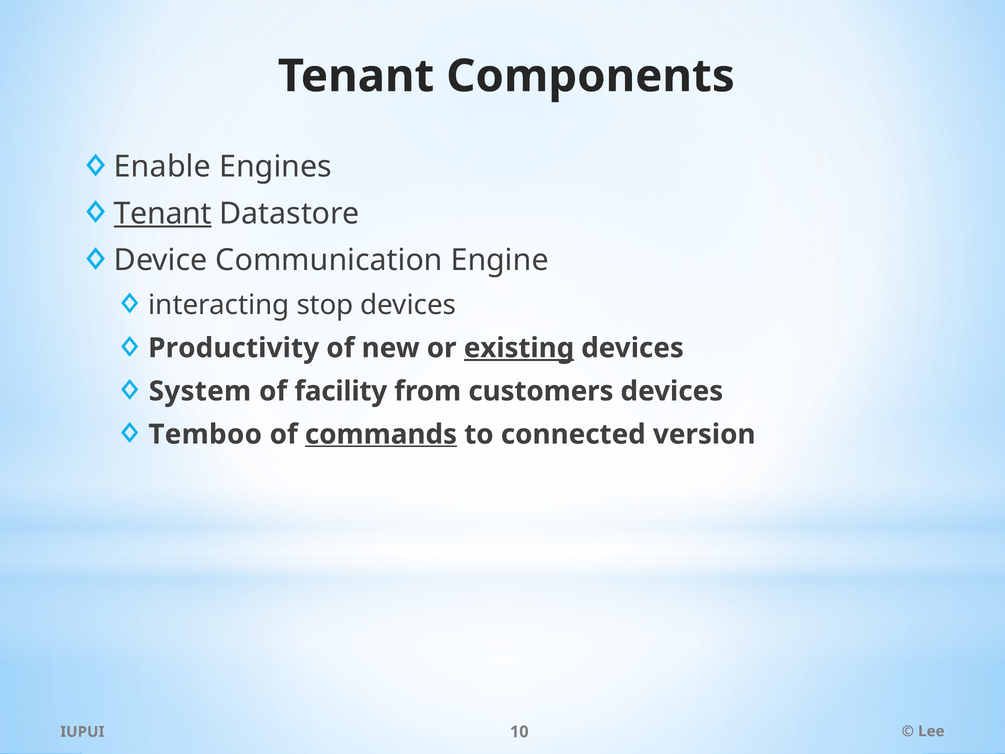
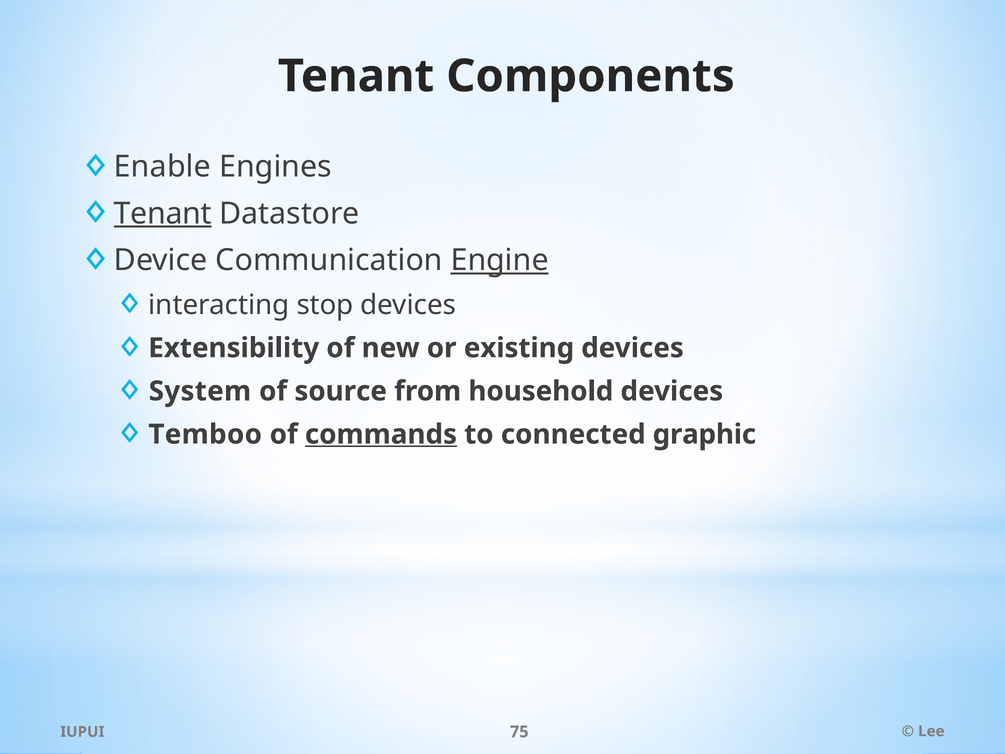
Engine underline: none -> present (500, 260)
Productivity: Productivity -> Extensibility (234, 348)
existing underline: present -> none (519, 348)
facility: facility -> source (341, 391)
customers: customers -> household (541, 391)
version: version -> graphic (704, 434)
10: 10 -> 75 (519, 732)
